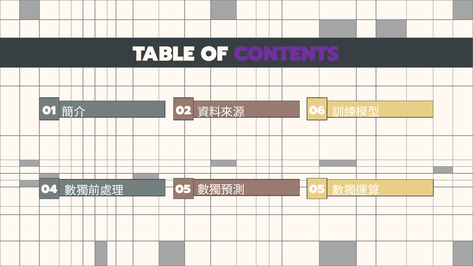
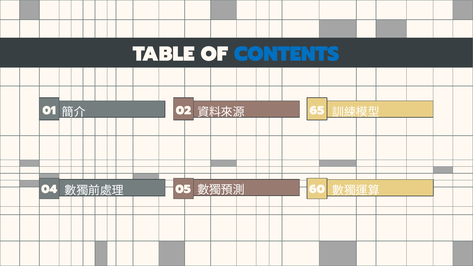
CONTENTS colour: purple -> blue (287, 54)
06: 06 -> 65 (317, 111)
05 05: 05 -> 60 (317, 189)
